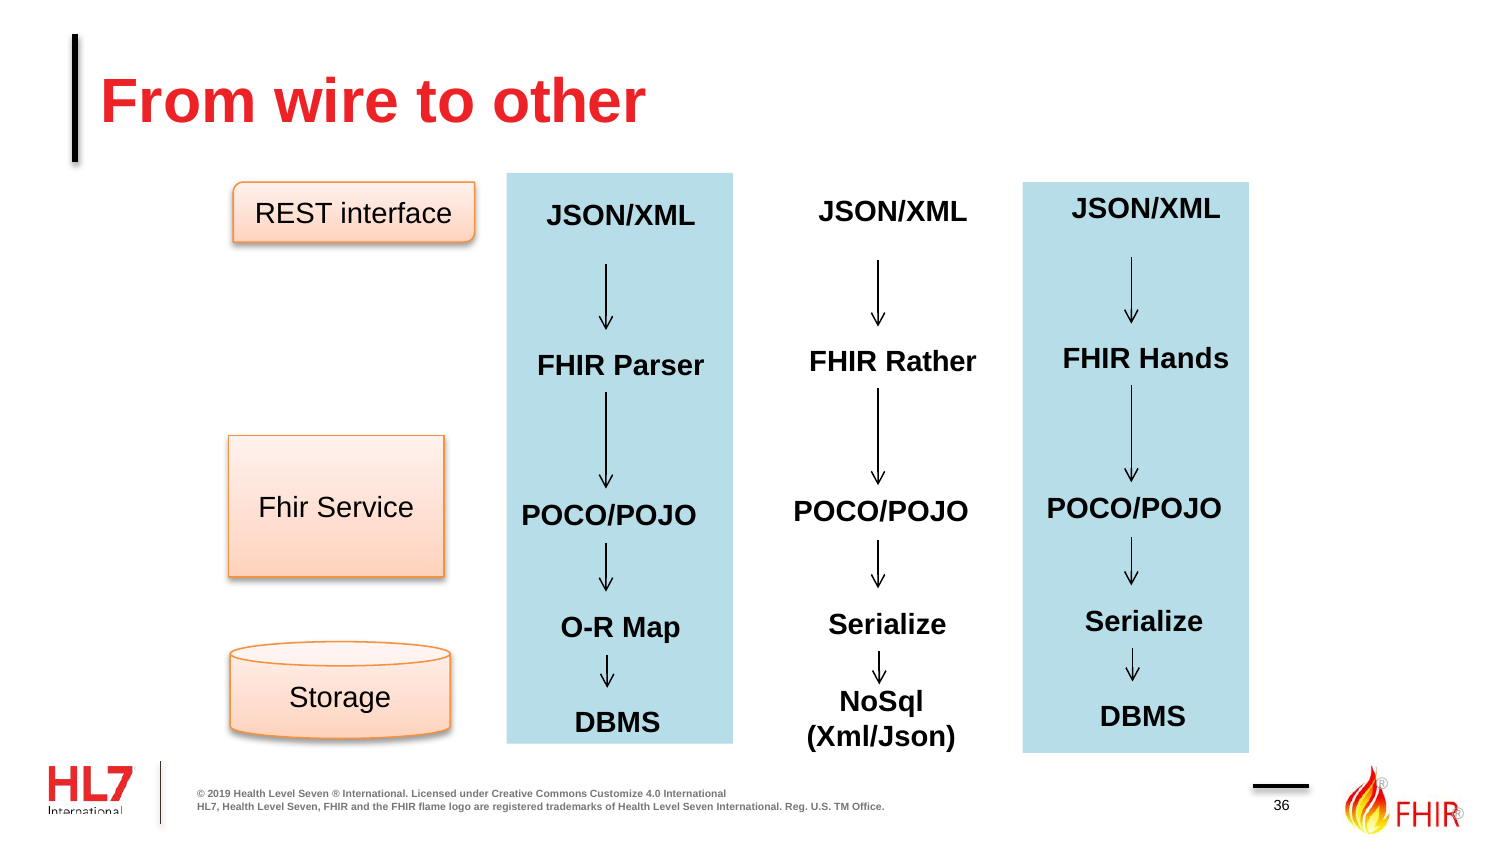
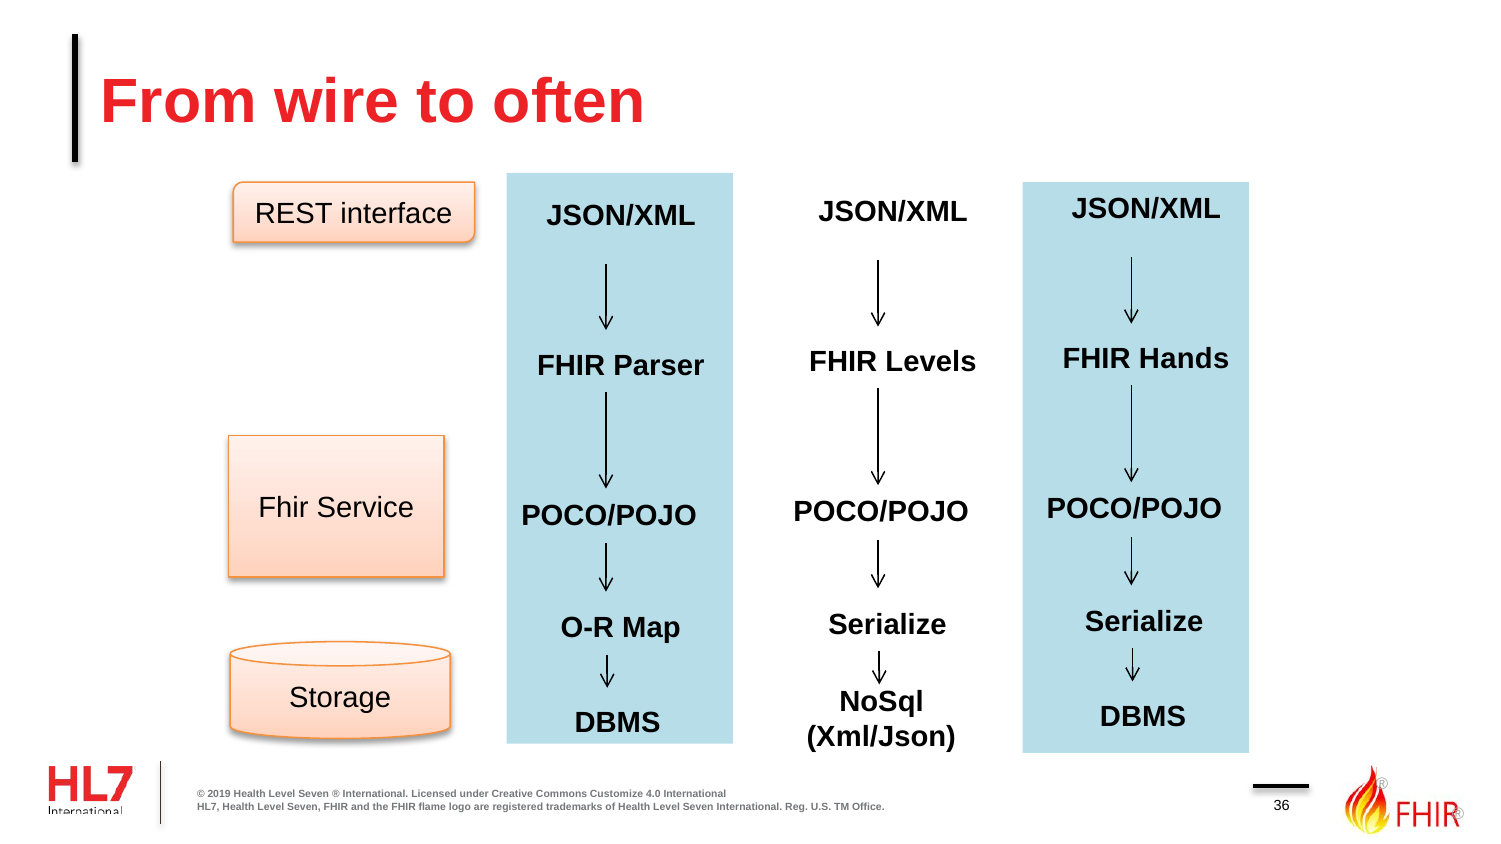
other: other -> often (569, 102)
Rather: Rather -> Levels (931, 362)
